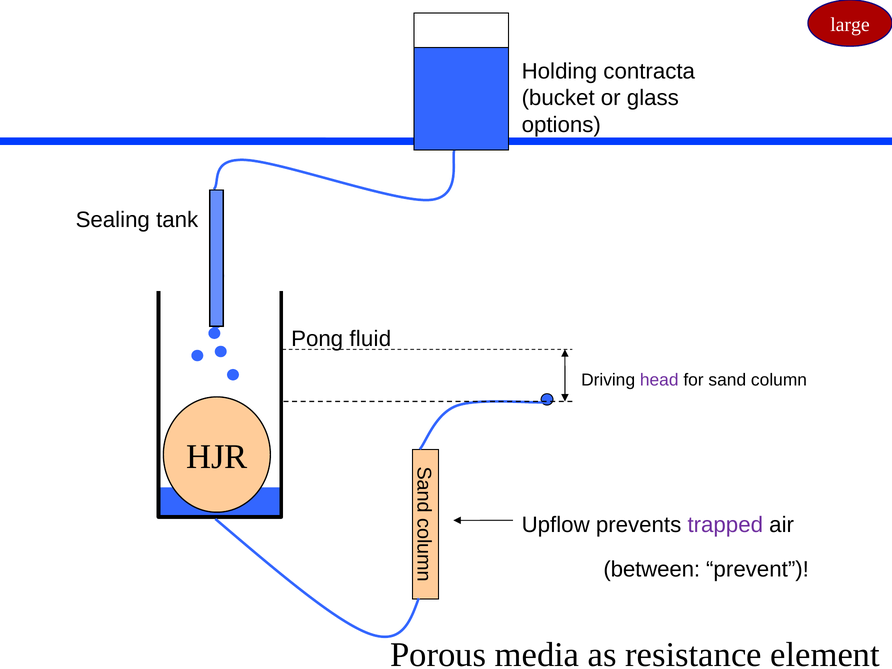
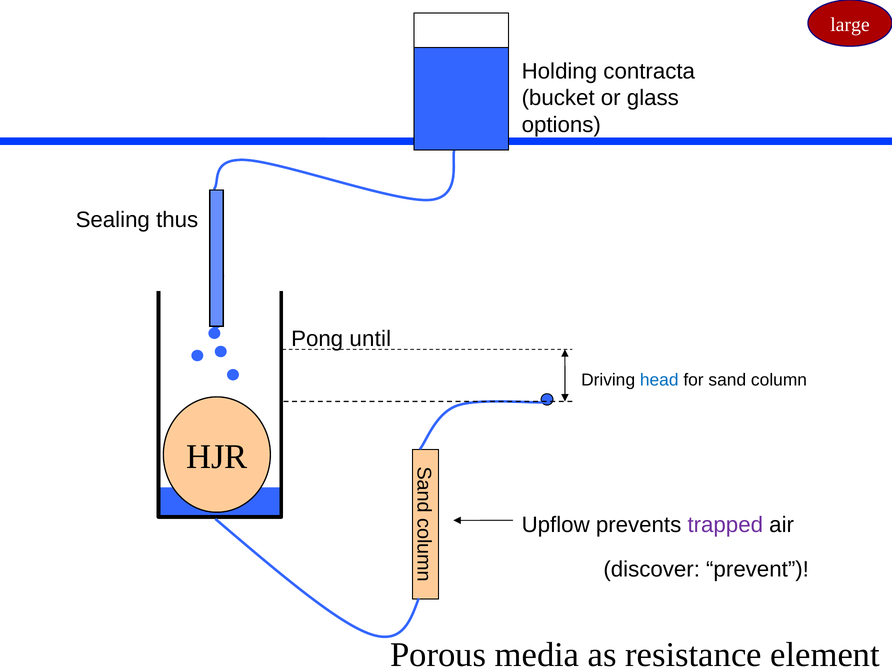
tank: tank -> thus (177, 220)
fluid: fluid -> until (370, 339)
head colour: purple -> blue (659, 380)
between: between -> discover (652, 569)
